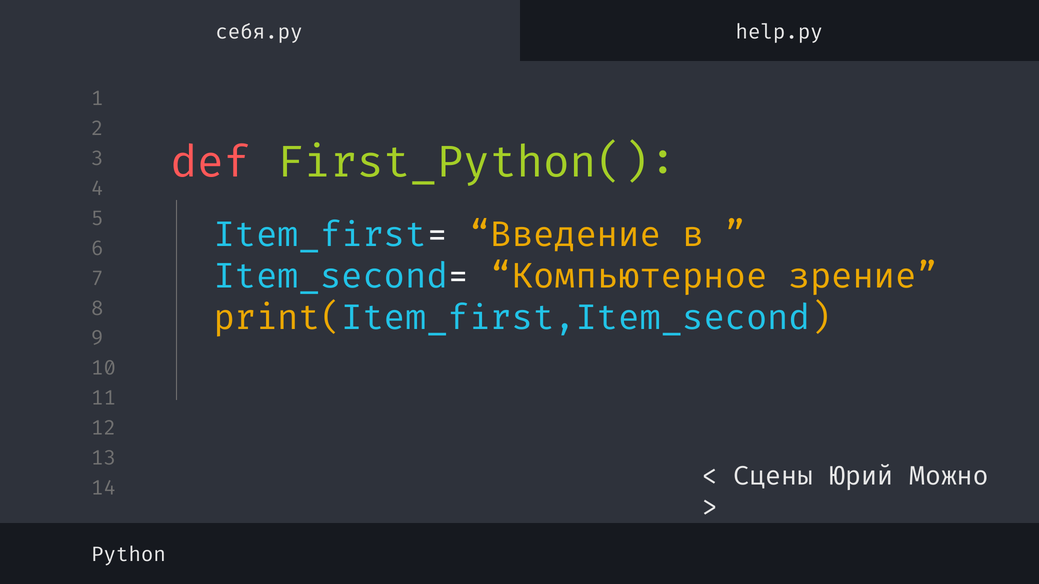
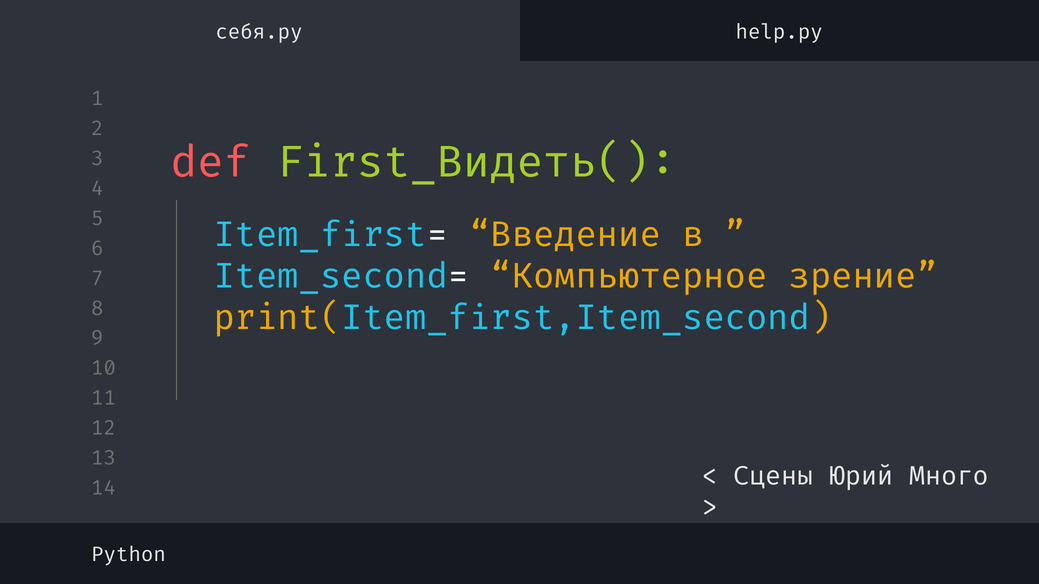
First_Python(: First_Python( -> First_Видеть( (477, 162)
Можно: Можно -> Много (949, 477)
